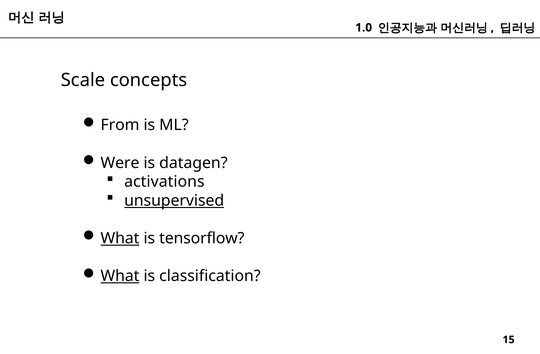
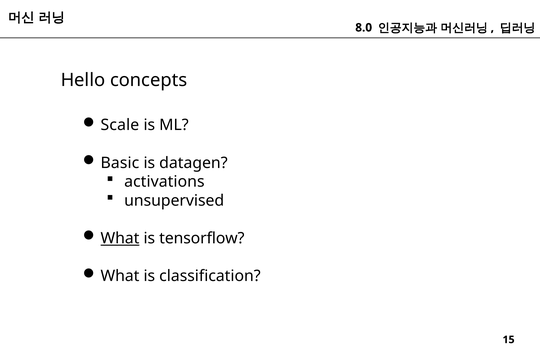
1.0: 1.0 -> 8.0 (364, 28)
Scale: Scale -> Hello (83, 80)
From: From -> Scale (120, 125)
Were: Were -> Basic (120, 163)
unsupervised underline: present -> none (174, 201)
What underline: present -> none (120, 277)
